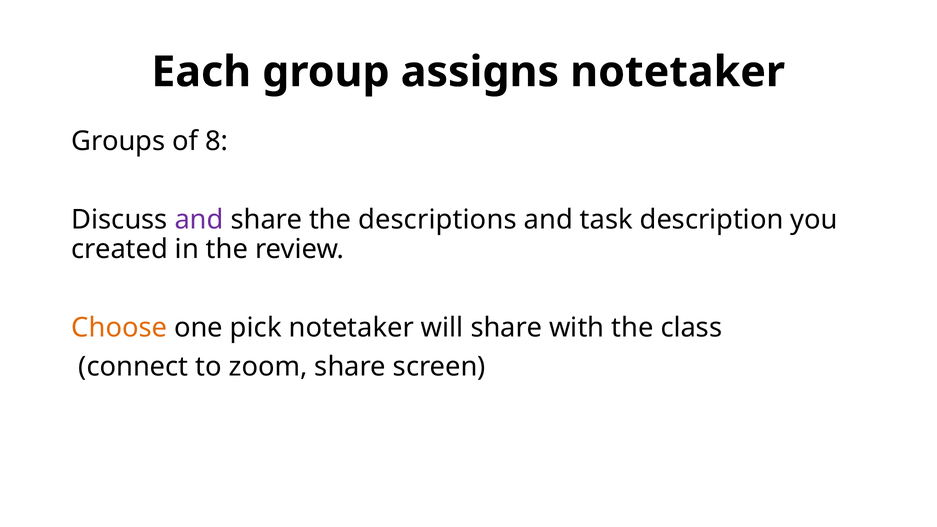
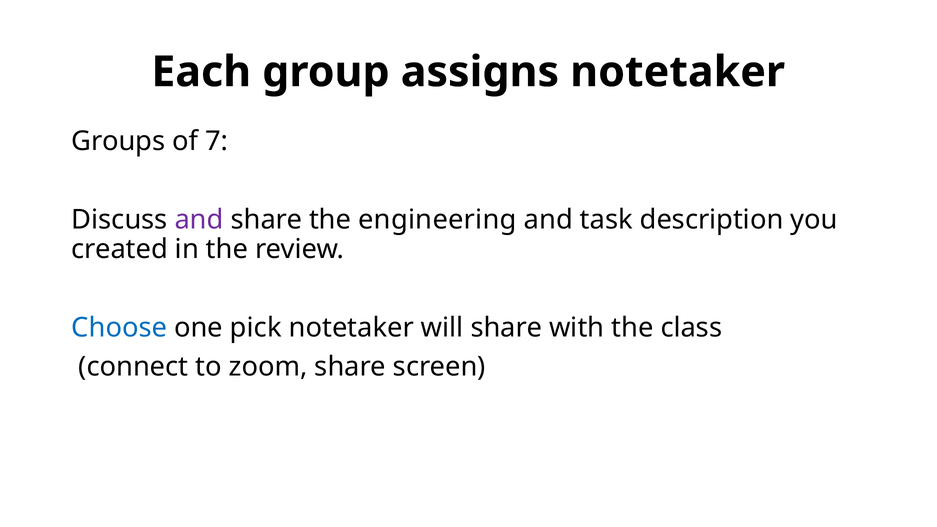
8: 8 -> 7 (217, 141)
descriptions: descriptions -> engineering (437, 220)
Choose colour: orange -> blue (119, 328)
